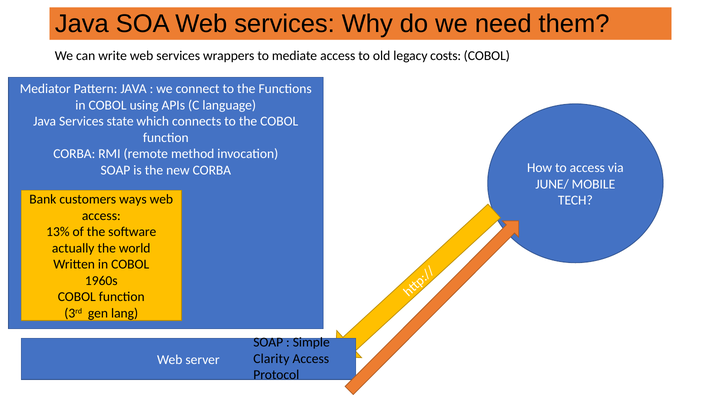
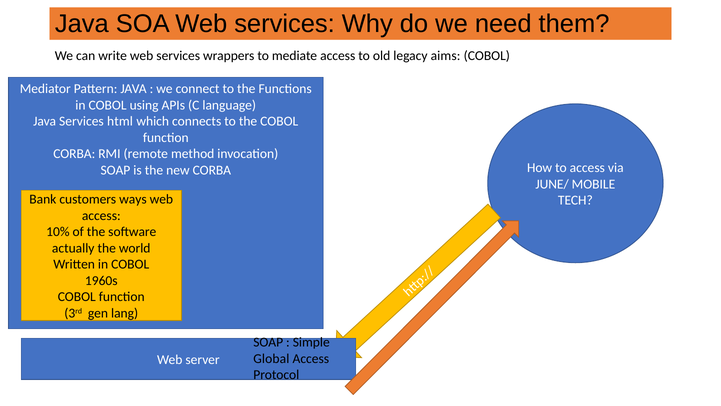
costs: costs -> aims (446, 56)
state: state -> html (120, 121)
13%: 13% -> 10% (58, 232)
Clarity: Clarity -> Global (271, 358)
